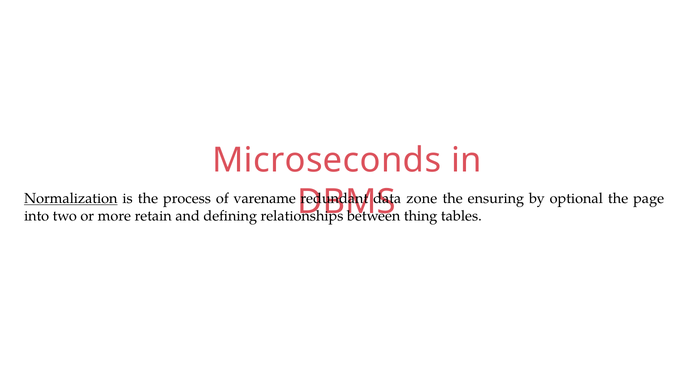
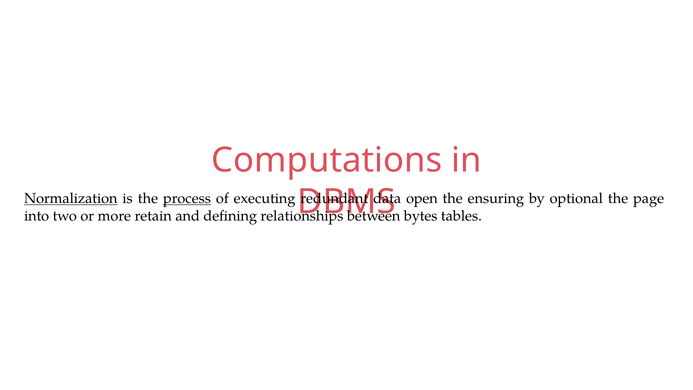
Microseconds: Microseconds -> Computations (327, 160)
process underline: none -> present (187, 198)
varename: varename -> executing (265, 198)
zone: zone -> open (422, 198)
thing: thing -> bytes (421, 216)
